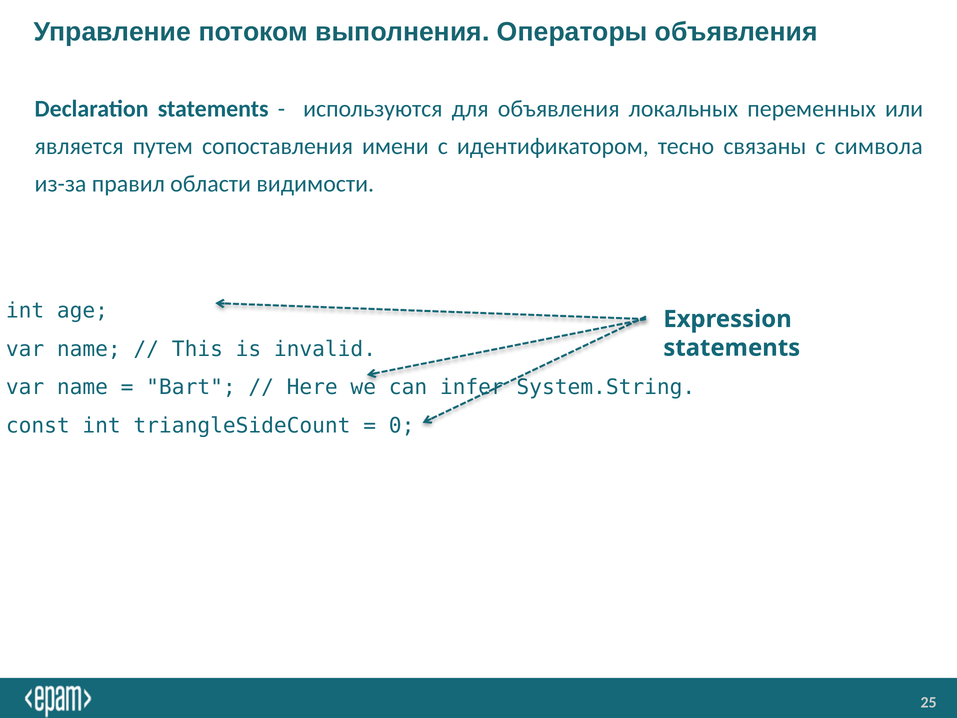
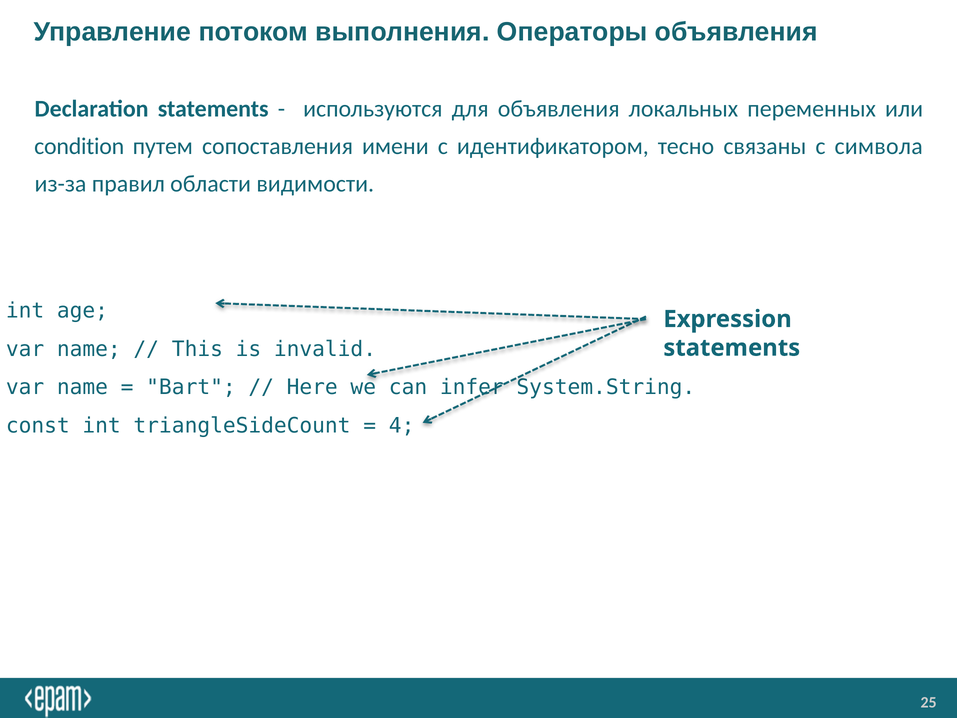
является: является -> condition (79, 146)
0: 0 -> 4 (402, 425)
